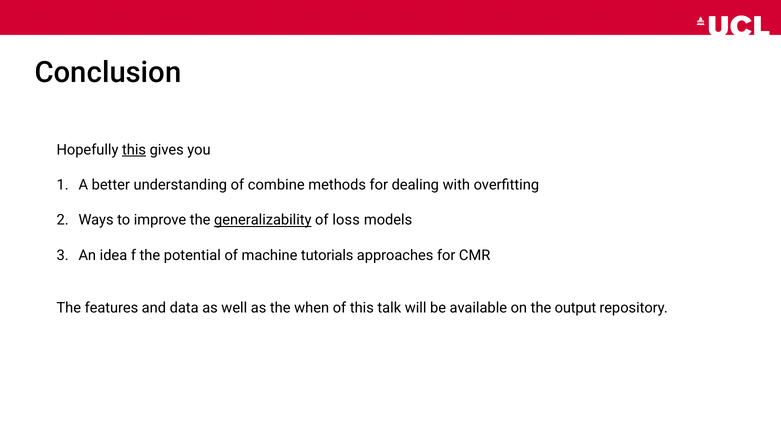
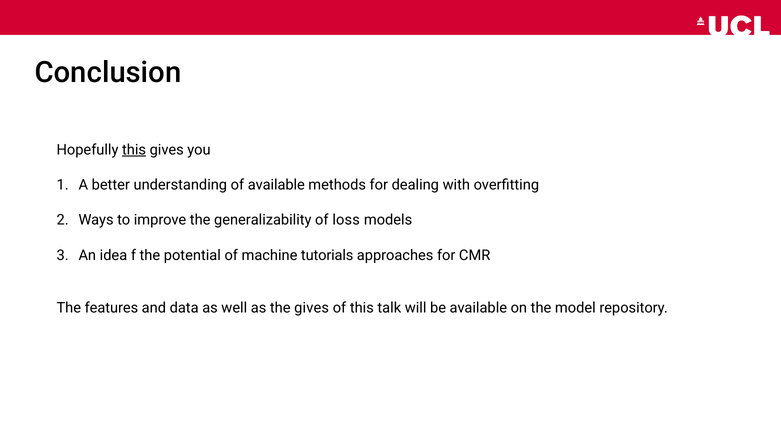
of combine: combine -> available (276, 185)
generalizability underline: present -> none (263, 220)
the when: when -> gives (312, 308)
output: output -> model (575, 308)
